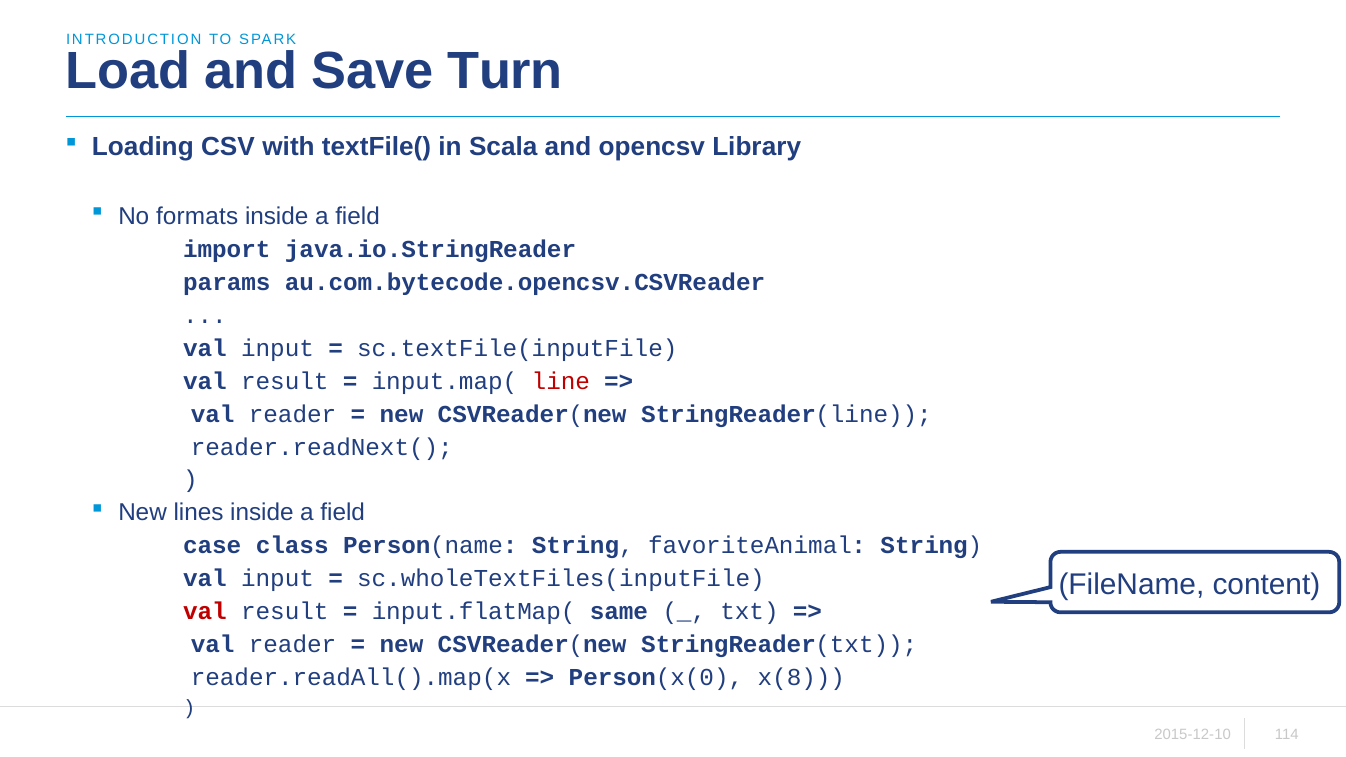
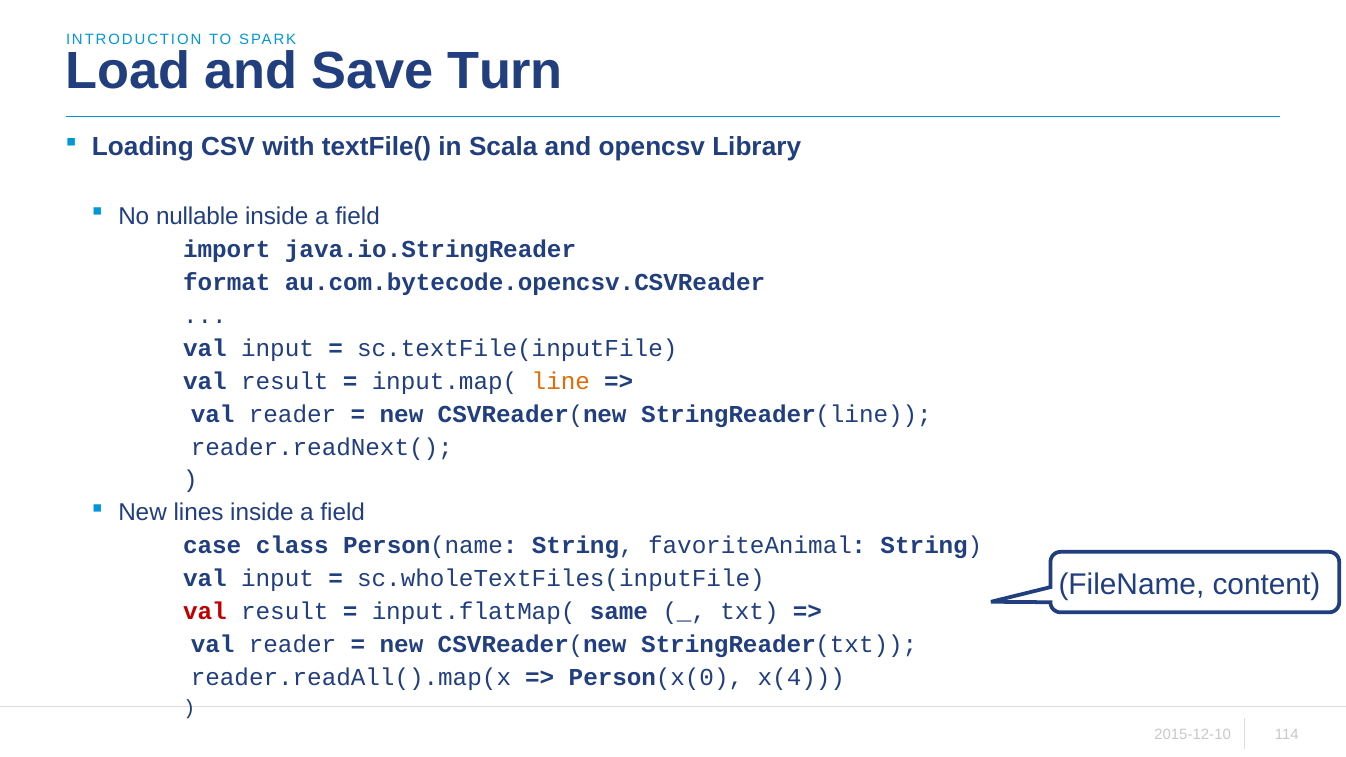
formats: formats -> nullable (197, 216)
params: params -> format (227, 282)
line colour: red -> orange (561, 381)
x(8: x(8 -> x(4 (801, 678)
